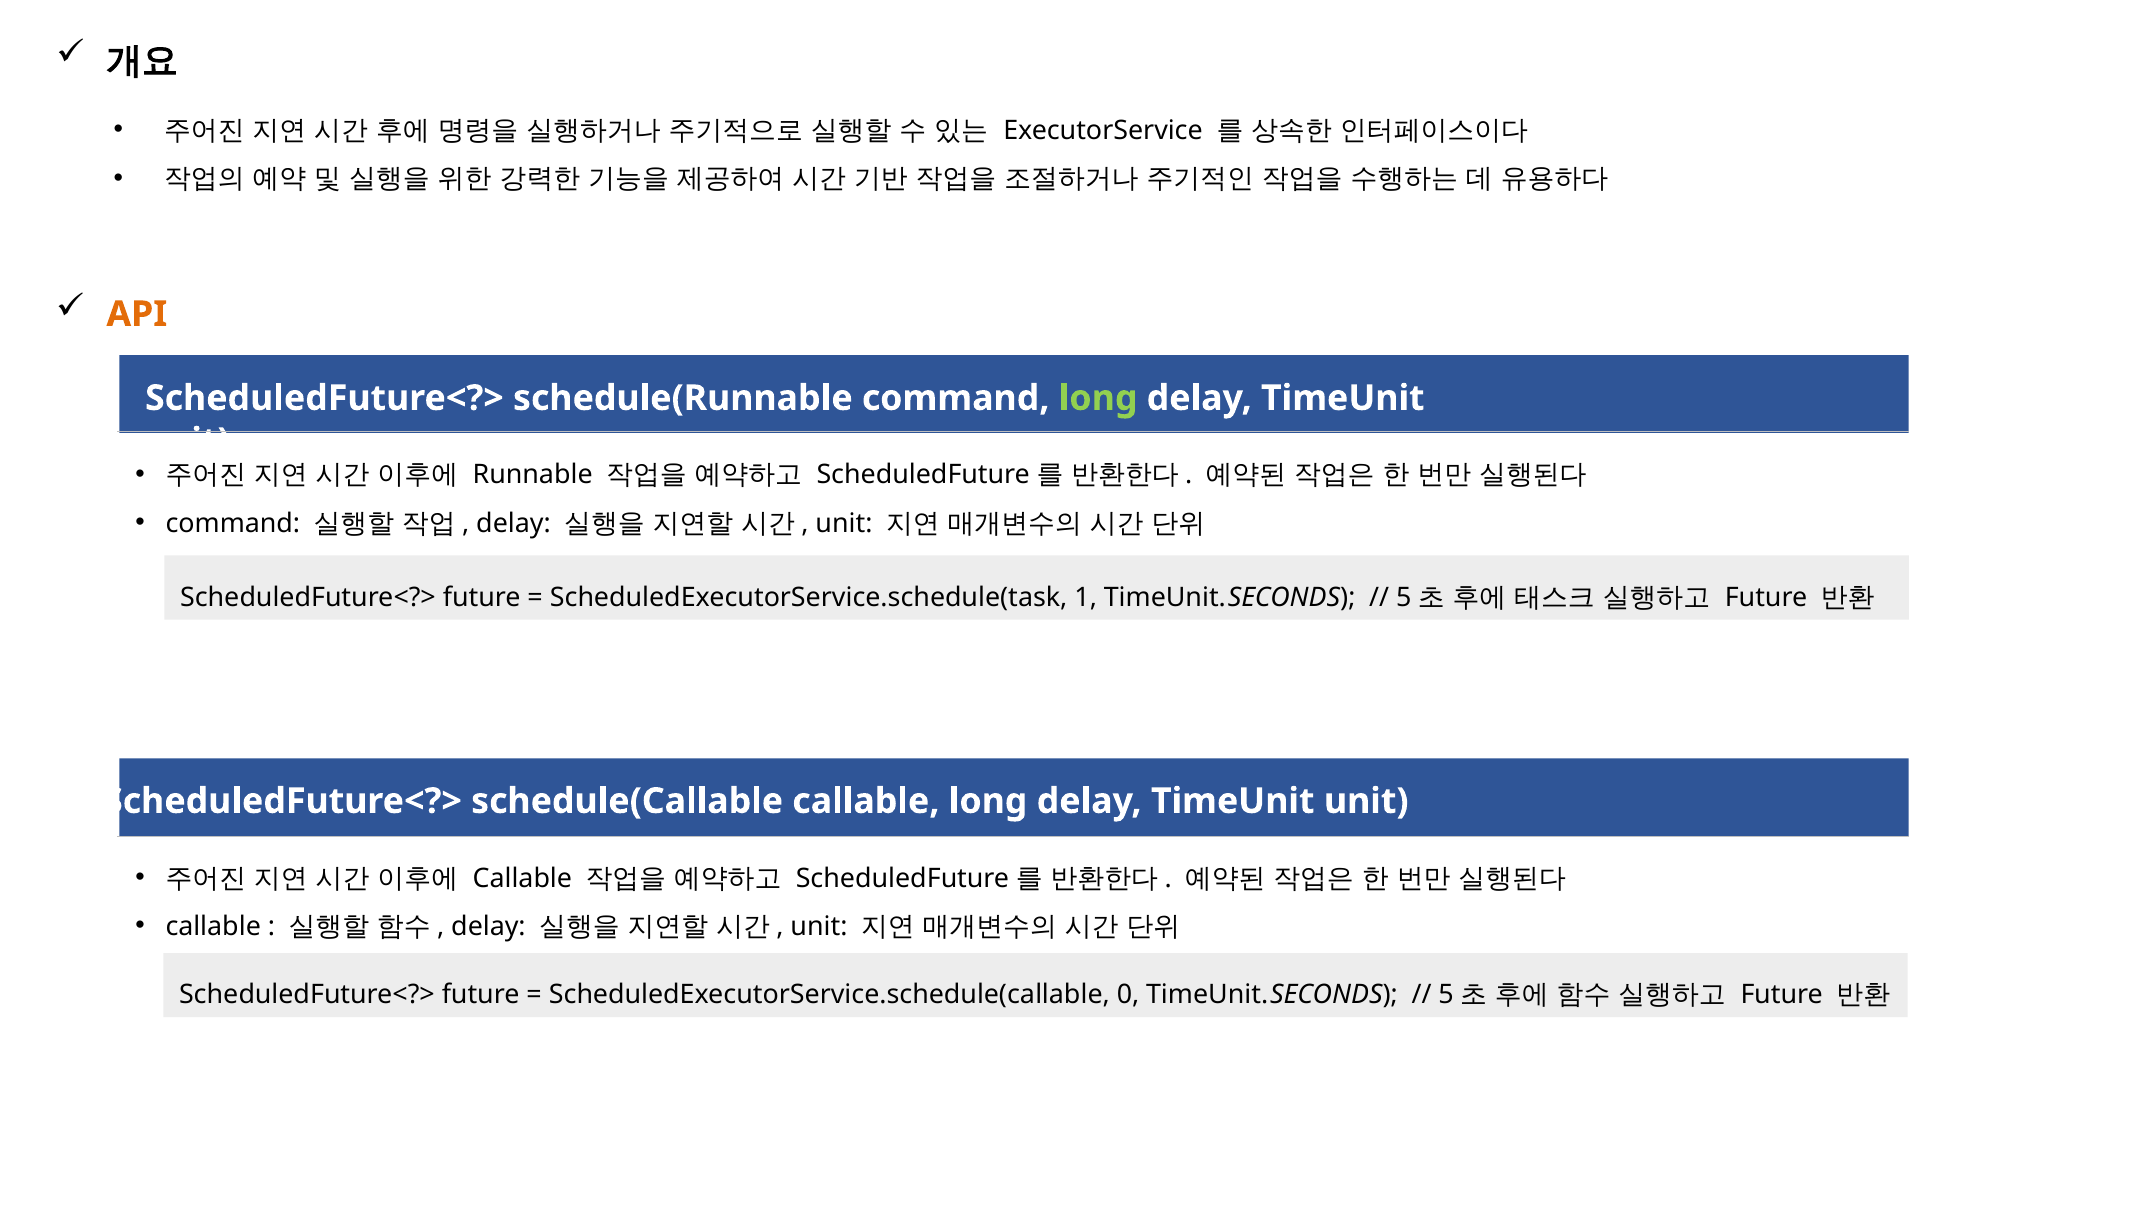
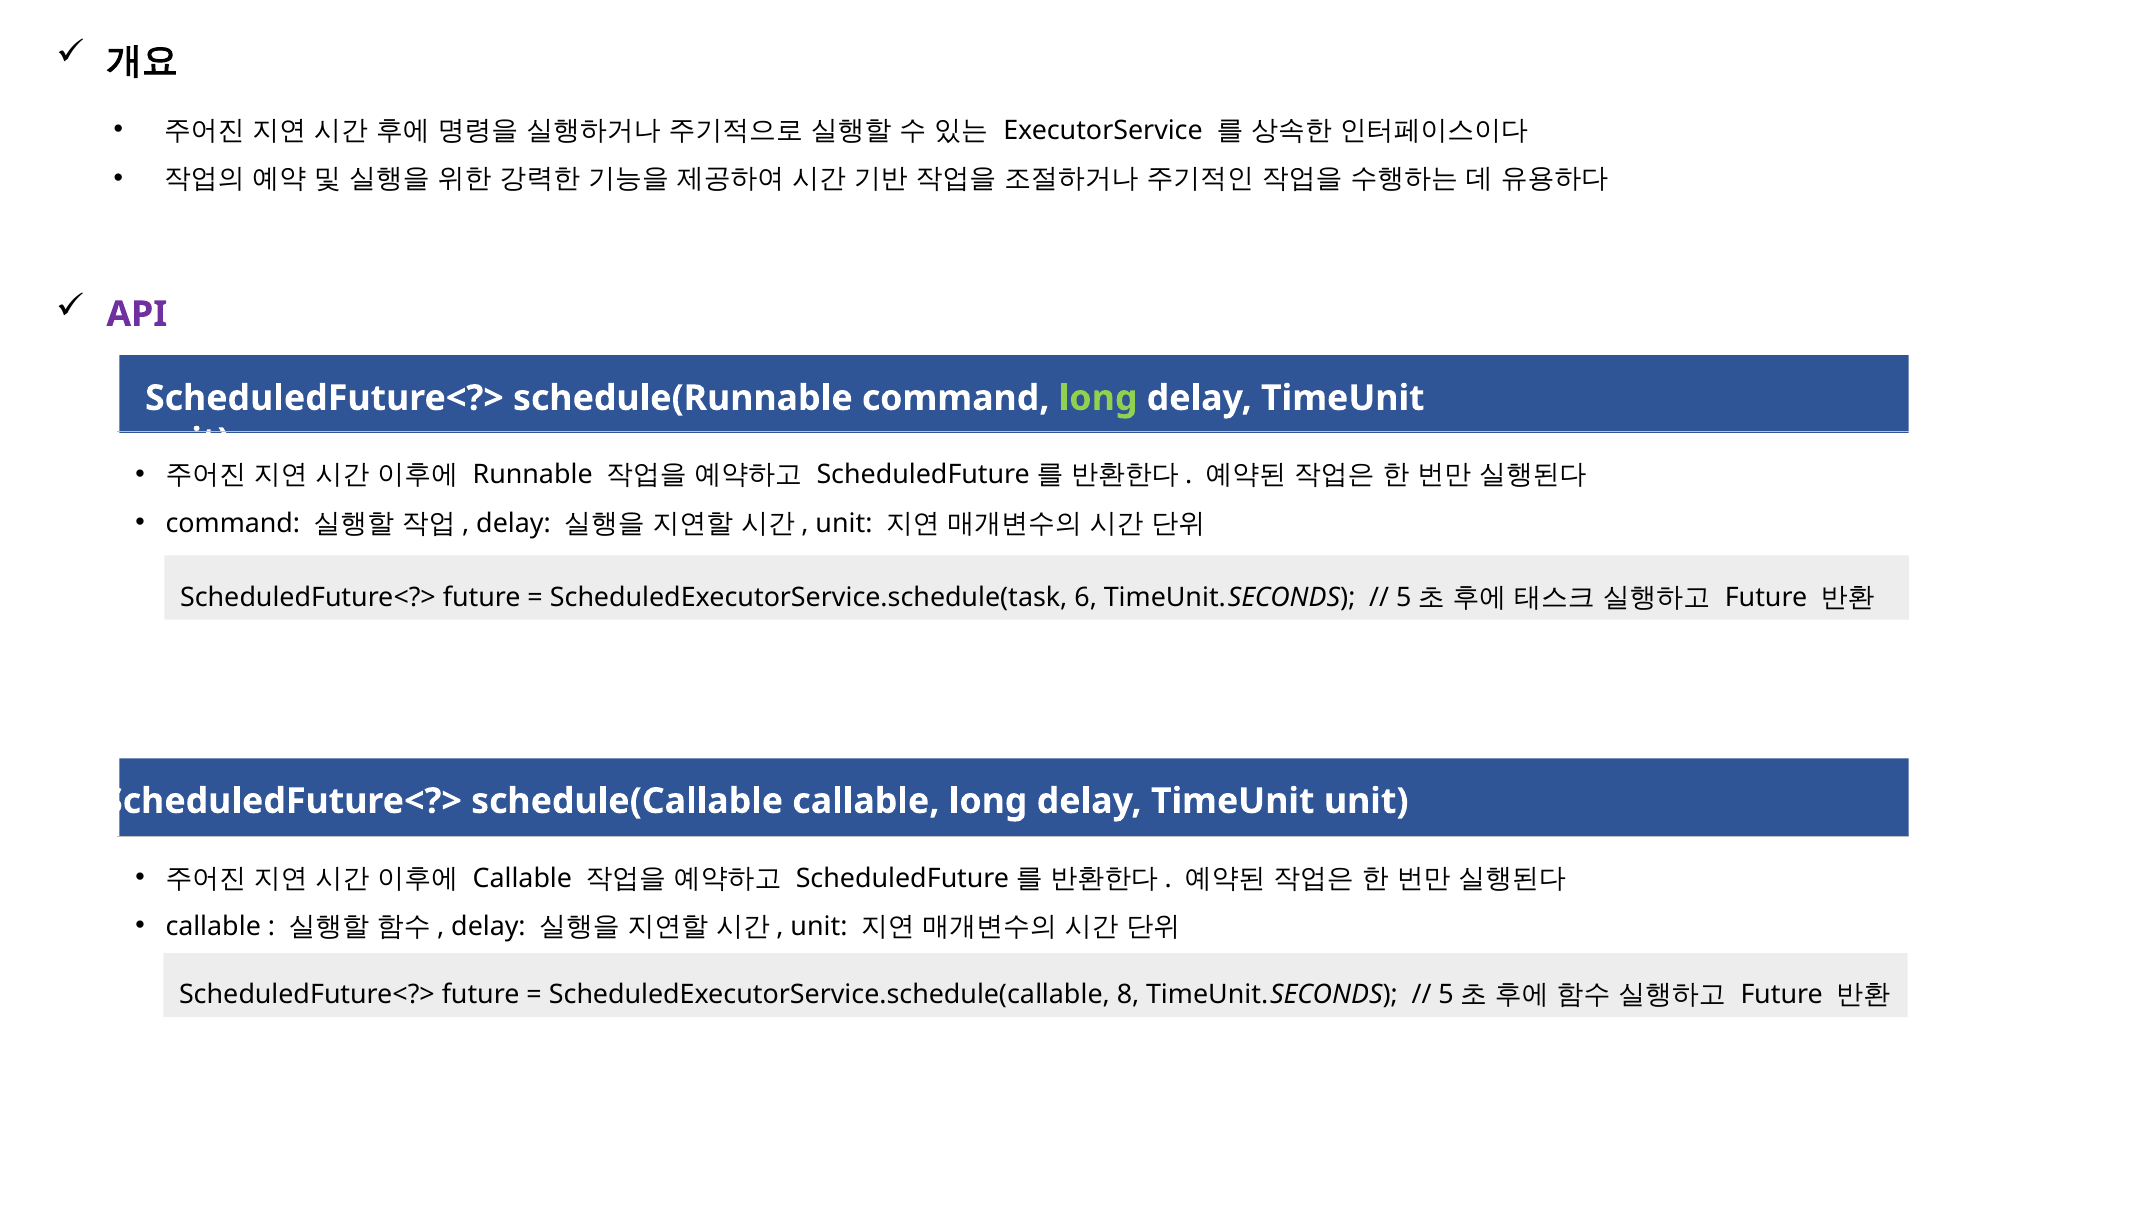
API colour: orange -> purple (137, 314)
1: 1 -> 6 (1086, 598)
0: 0 -> 8 (1128, 995)
